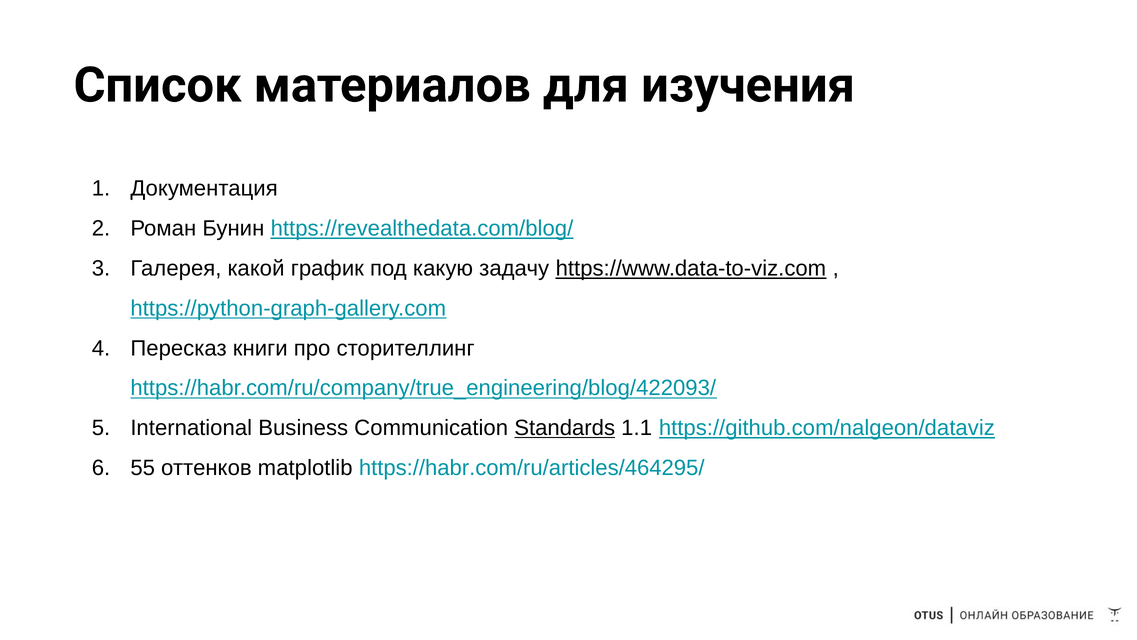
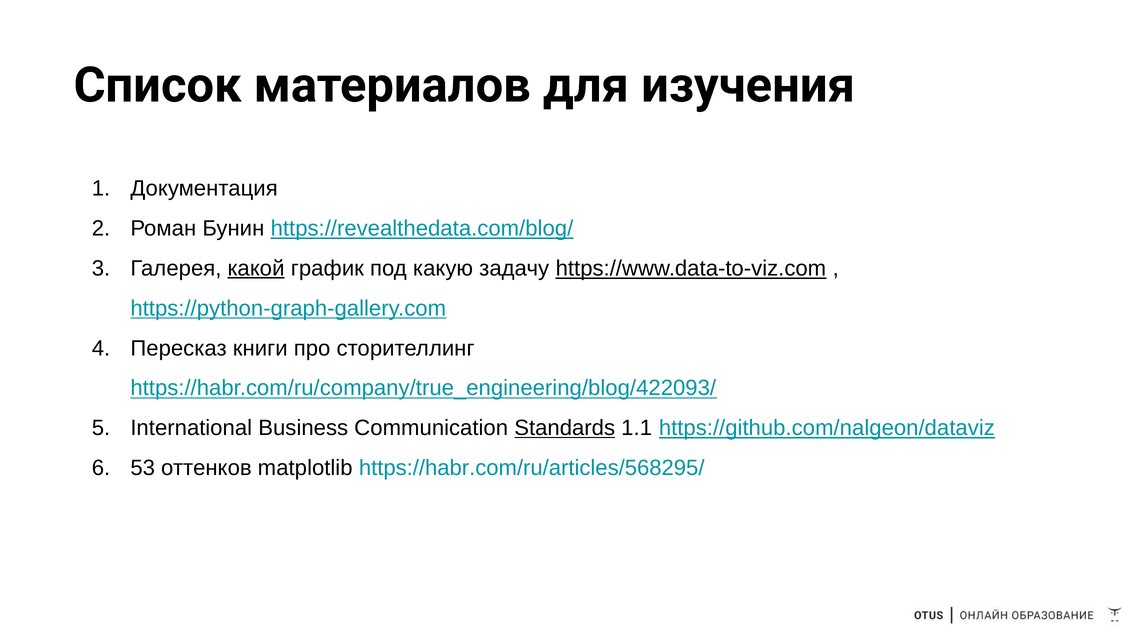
какой underline: none -> present (256, 268)
55: 55 -> 53 (143, 468)
https://habr.com/ru/articles/464295/: https://habr.com/ru/articles/464295/ -> https://habr.com/ru/articles/568295/ (532, 468)
